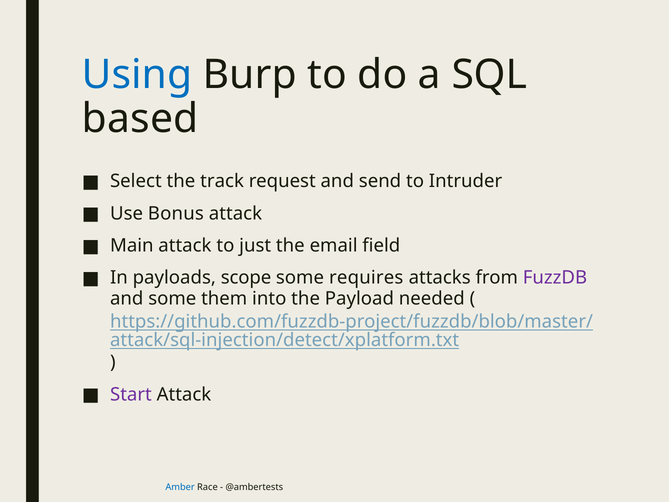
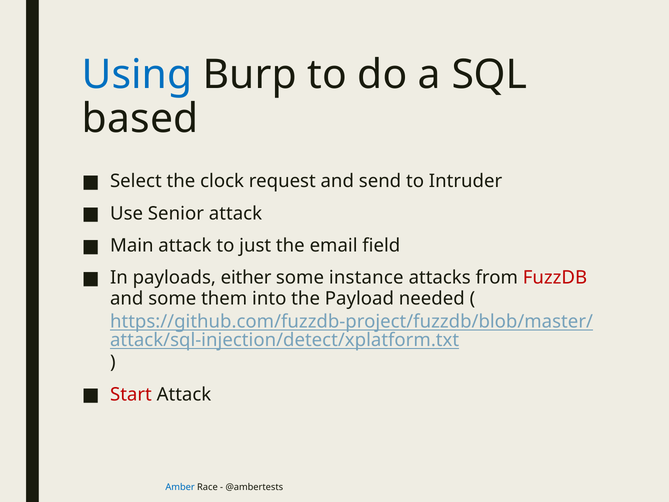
track: track -> clock (222, 181)
Bonus: Bonus -> Senior (176, 213)
scope: scope -> either (246, 278)
requires: requires -> instance (366, 278)
FuzzDB colour: purple -> red (555, 278)
Start colour: purple -> red (131, 394)
